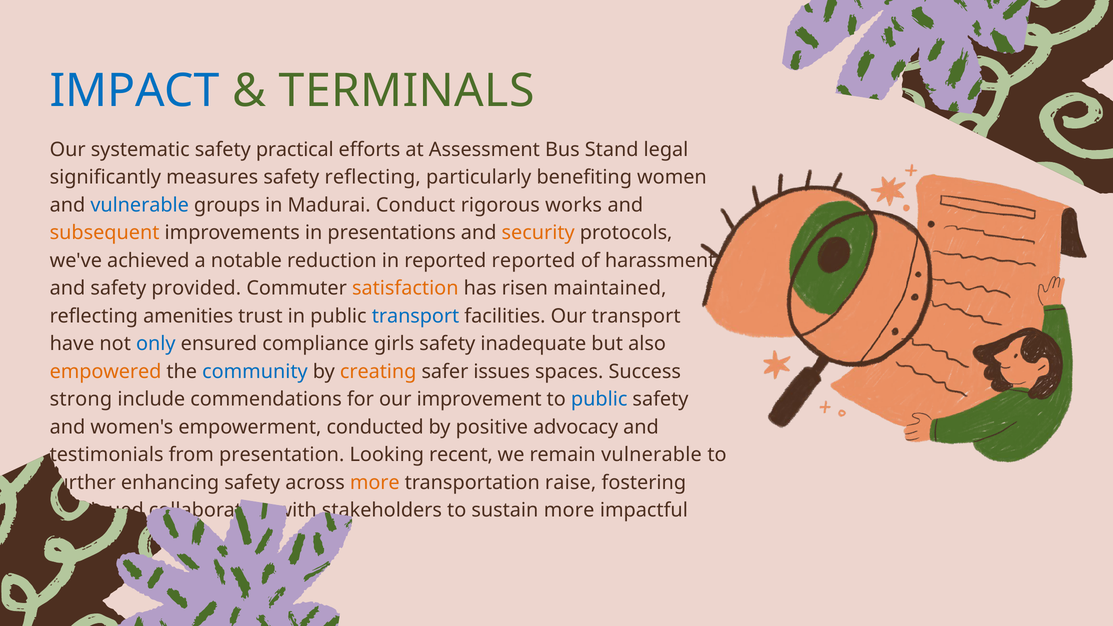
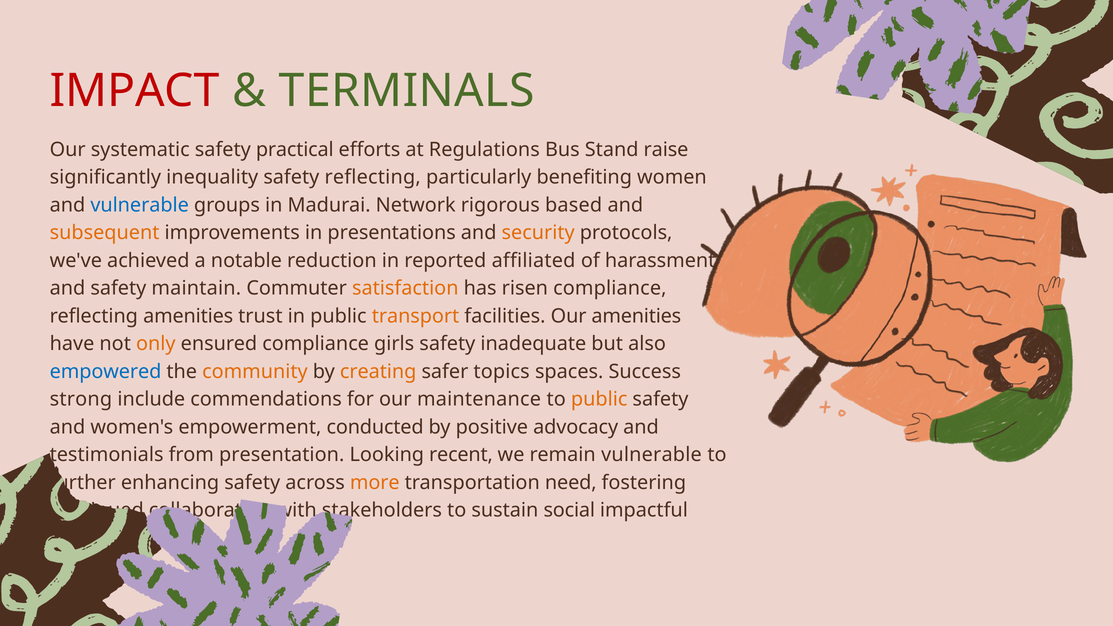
IMPACT colour: blue -> red (135, 91)
Assessment: Assessment -> Regulations (484, 150)
legal: legal -> raise (666, 150)
measures: measures -> inequality (212, 177)
Conduct: Conduct -> Network (416, 205)
works: works -> based (574, 205)
reported reported: reported -> affiliated (534, 261)
provided: provided -> maintain (196, 288)
risen maintained: maintained -> compliance (610, 288)
transport colour: blue -> orange (416, 316)
Our transport: transport -> amenities (636, 316)
only colour: blue -> orange (156, 344)
empowered colour: orange -> blue (106, 372)
community colour: blue -> orange (255, 372)
issues: issues -> topics (502, 372)
improvement: improvement -> maintenance (479, 399)
public colour: blue -> orange (599, 399)
raise: raise -> need (571, 483)
sustain more: more -> social (569, 510)
